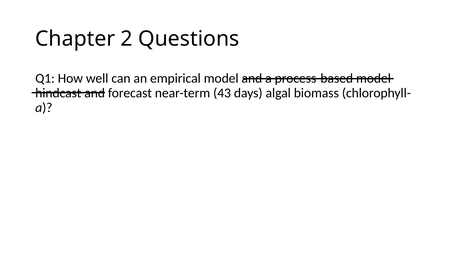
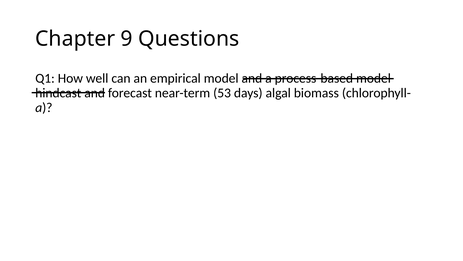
2: 2 -> 9 (127, 39)
43: 43 -> 53 (222, 93)
